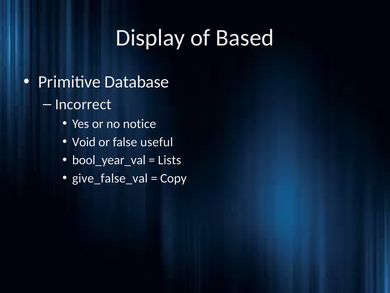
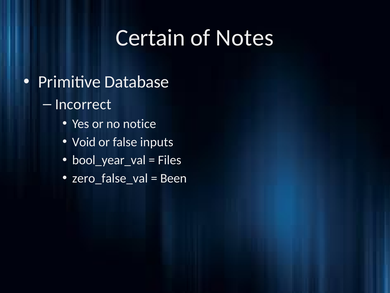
Display: Display -> Certain (150, 38)
Based: Based -> Notes (245, 38)
useful: useful -> inputs (157, 142)
Lists: Lists -> Files (170, 160)
give_false_val: give_false_val -> zero_false_val (110, 178)
Copy: Copy -> Been (173, 178)
